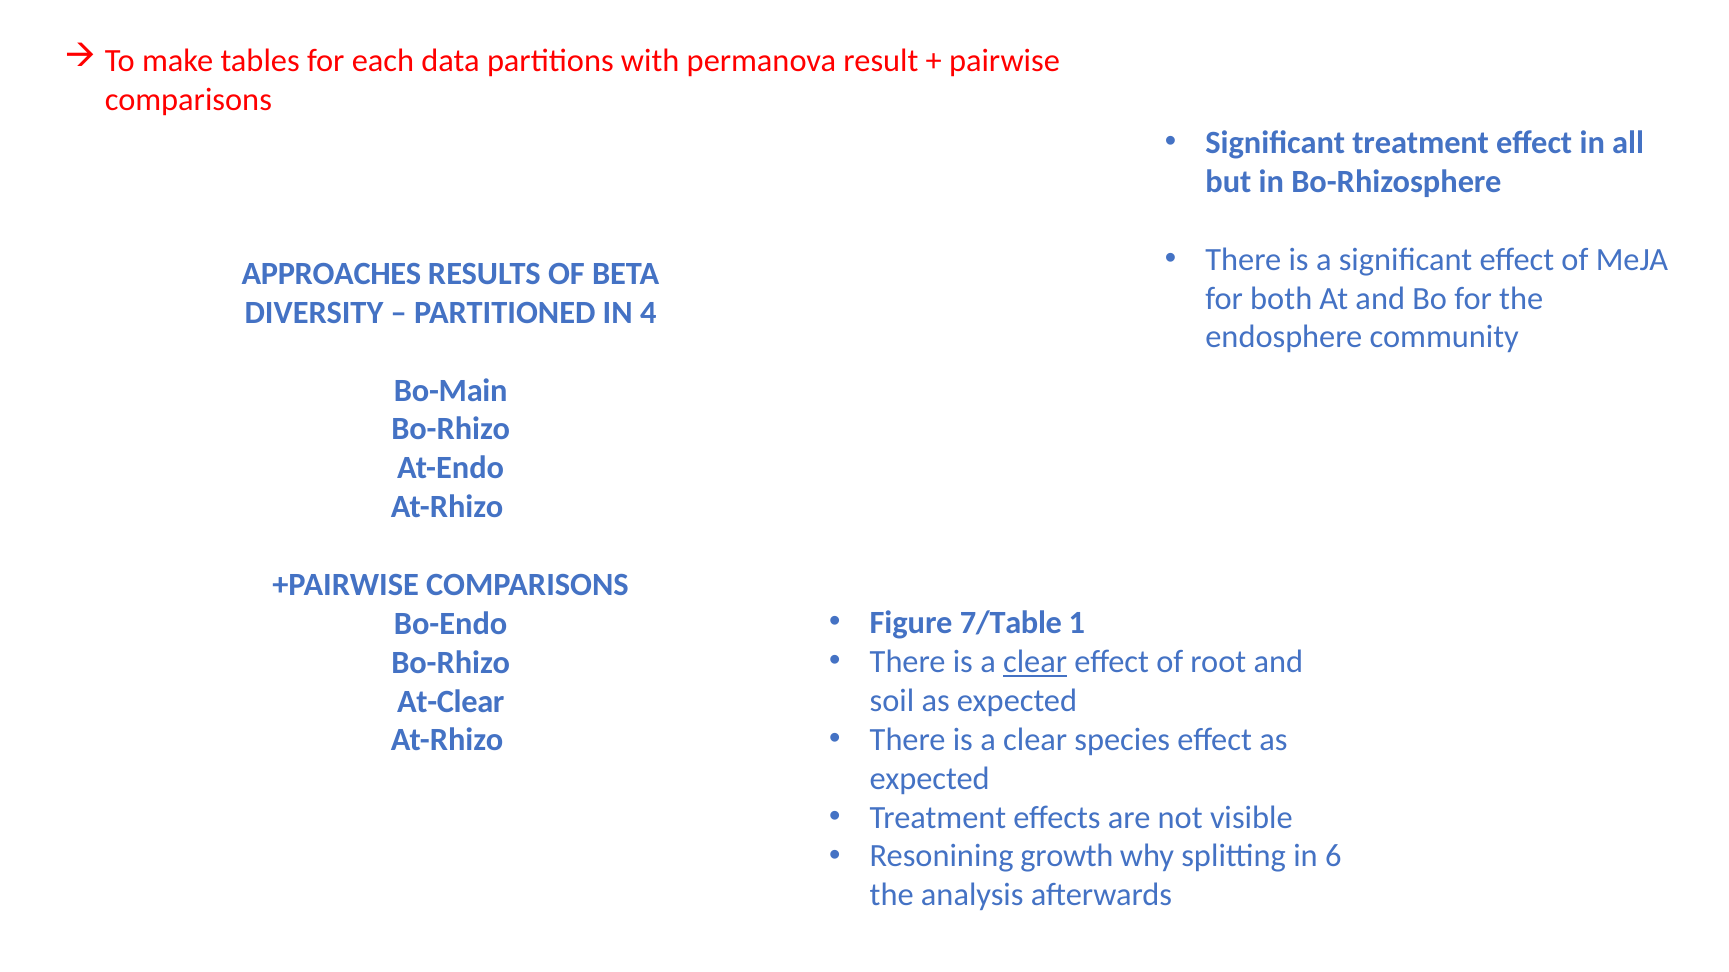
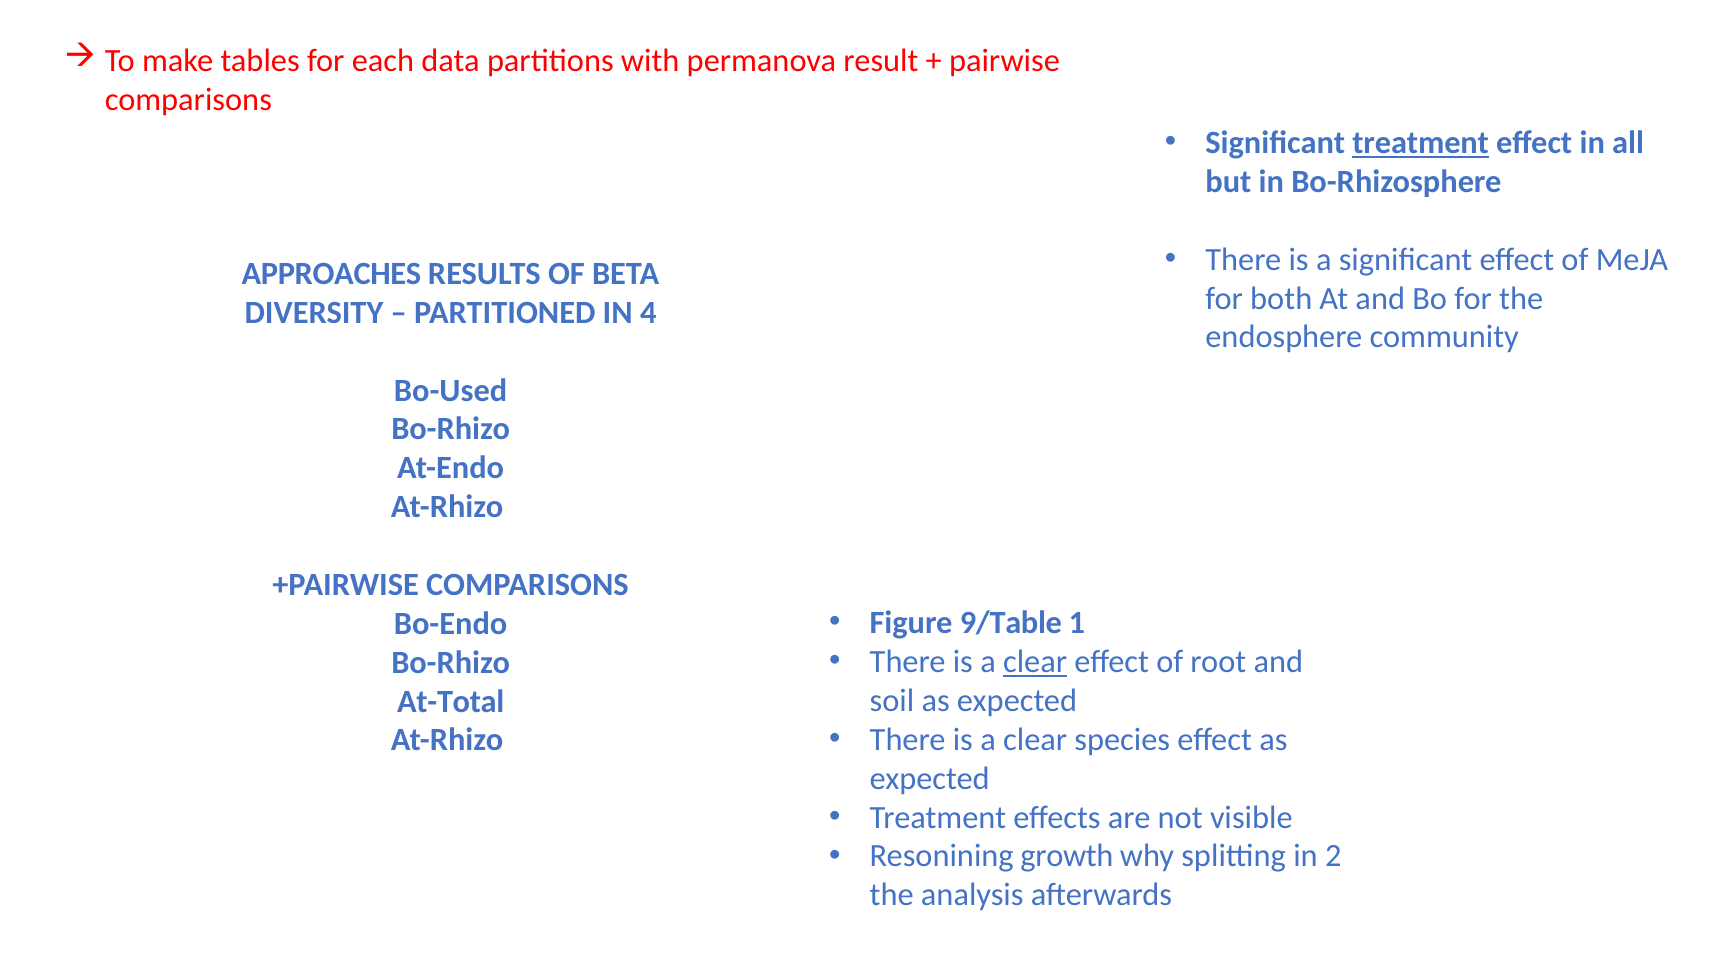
treatment underline: none -> present (1421, 143)
Bo-Main: Bo-Main -> Bo-Used (451, 391)
7/Table: 7/Table -> 9/Table (1011, 623)
At-Clear: At-Clear -> At-Total (451, 702)
6: 6 -> 2 (1333, 857)
